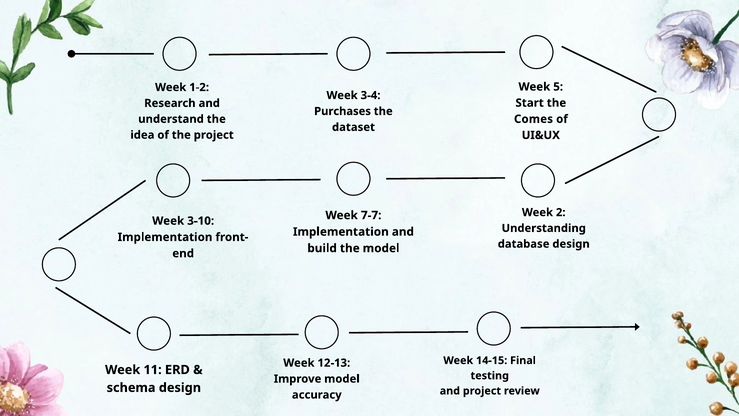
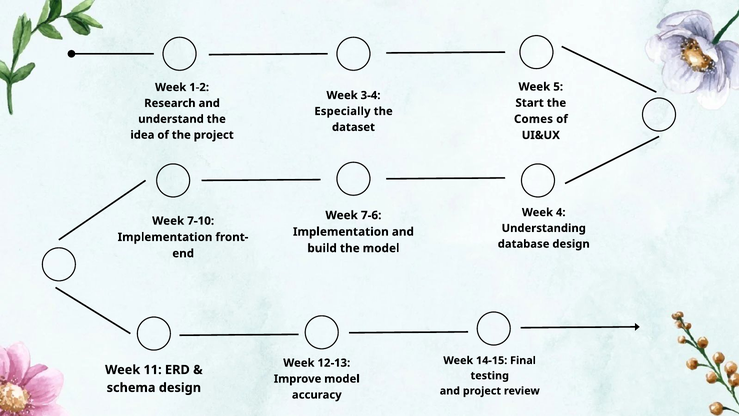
Purchases: Purchases -> Especially (342, 111)
2: 2 -> 4 (561, 212)
7-7: 7-7 -> 7-6 (371, 215)
3-10: 3-10 -> 7-10 (201, 221)
